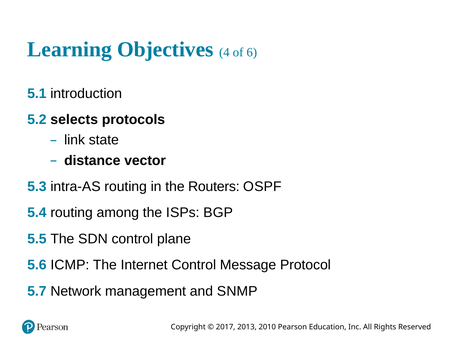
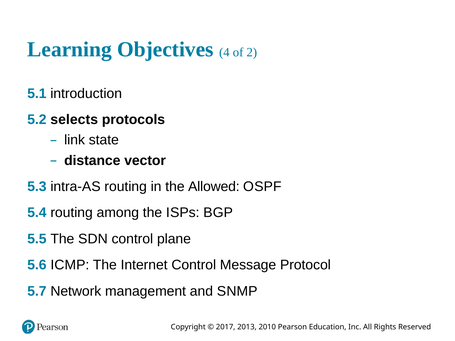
6: 6 -> 2 (252, 52)
Routers: Routers -> Allowed (214, 187)
